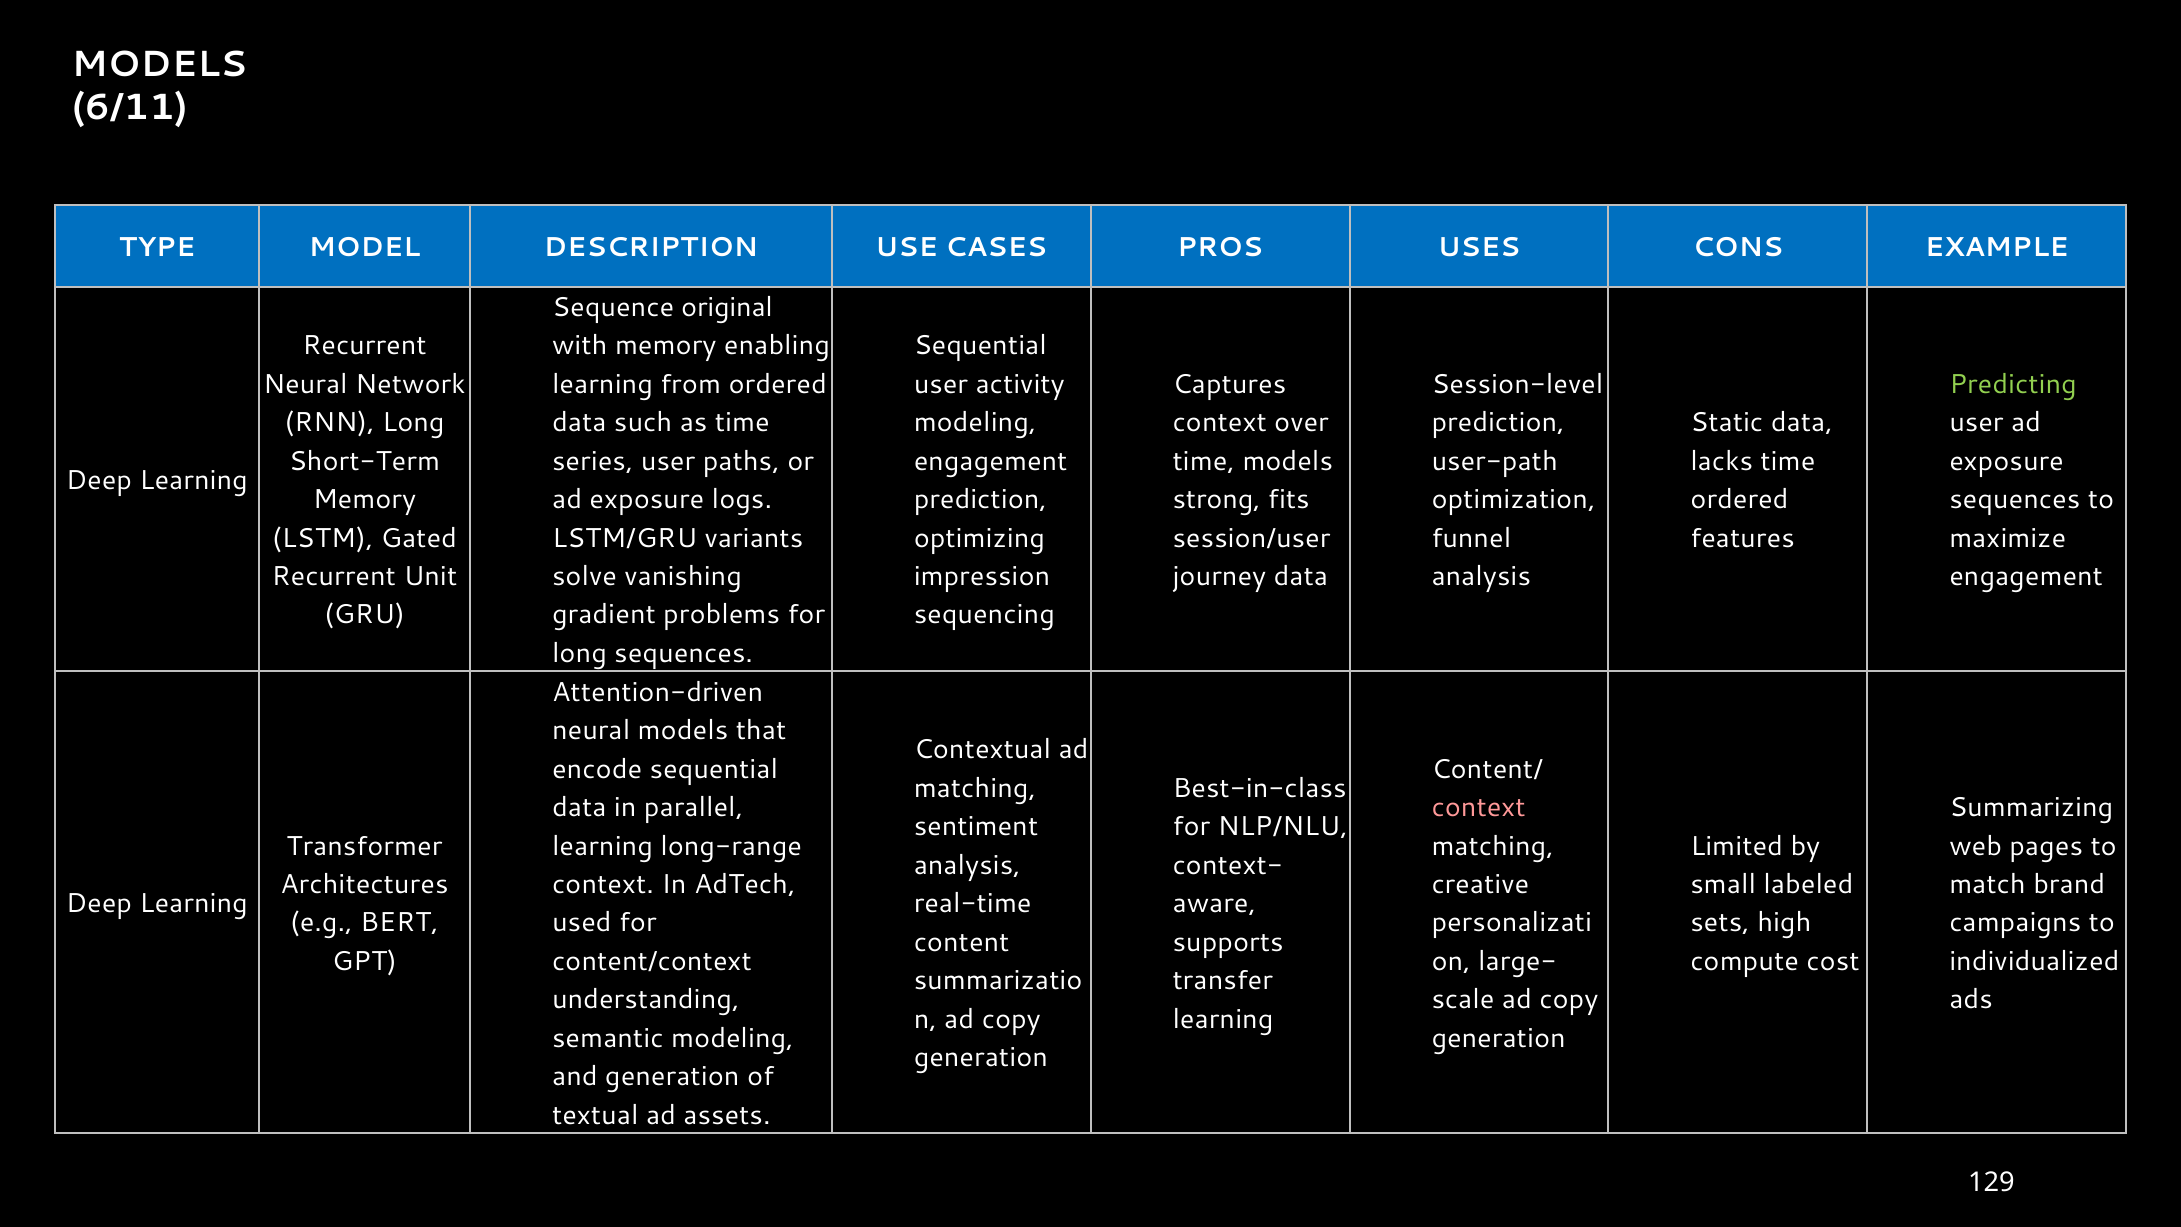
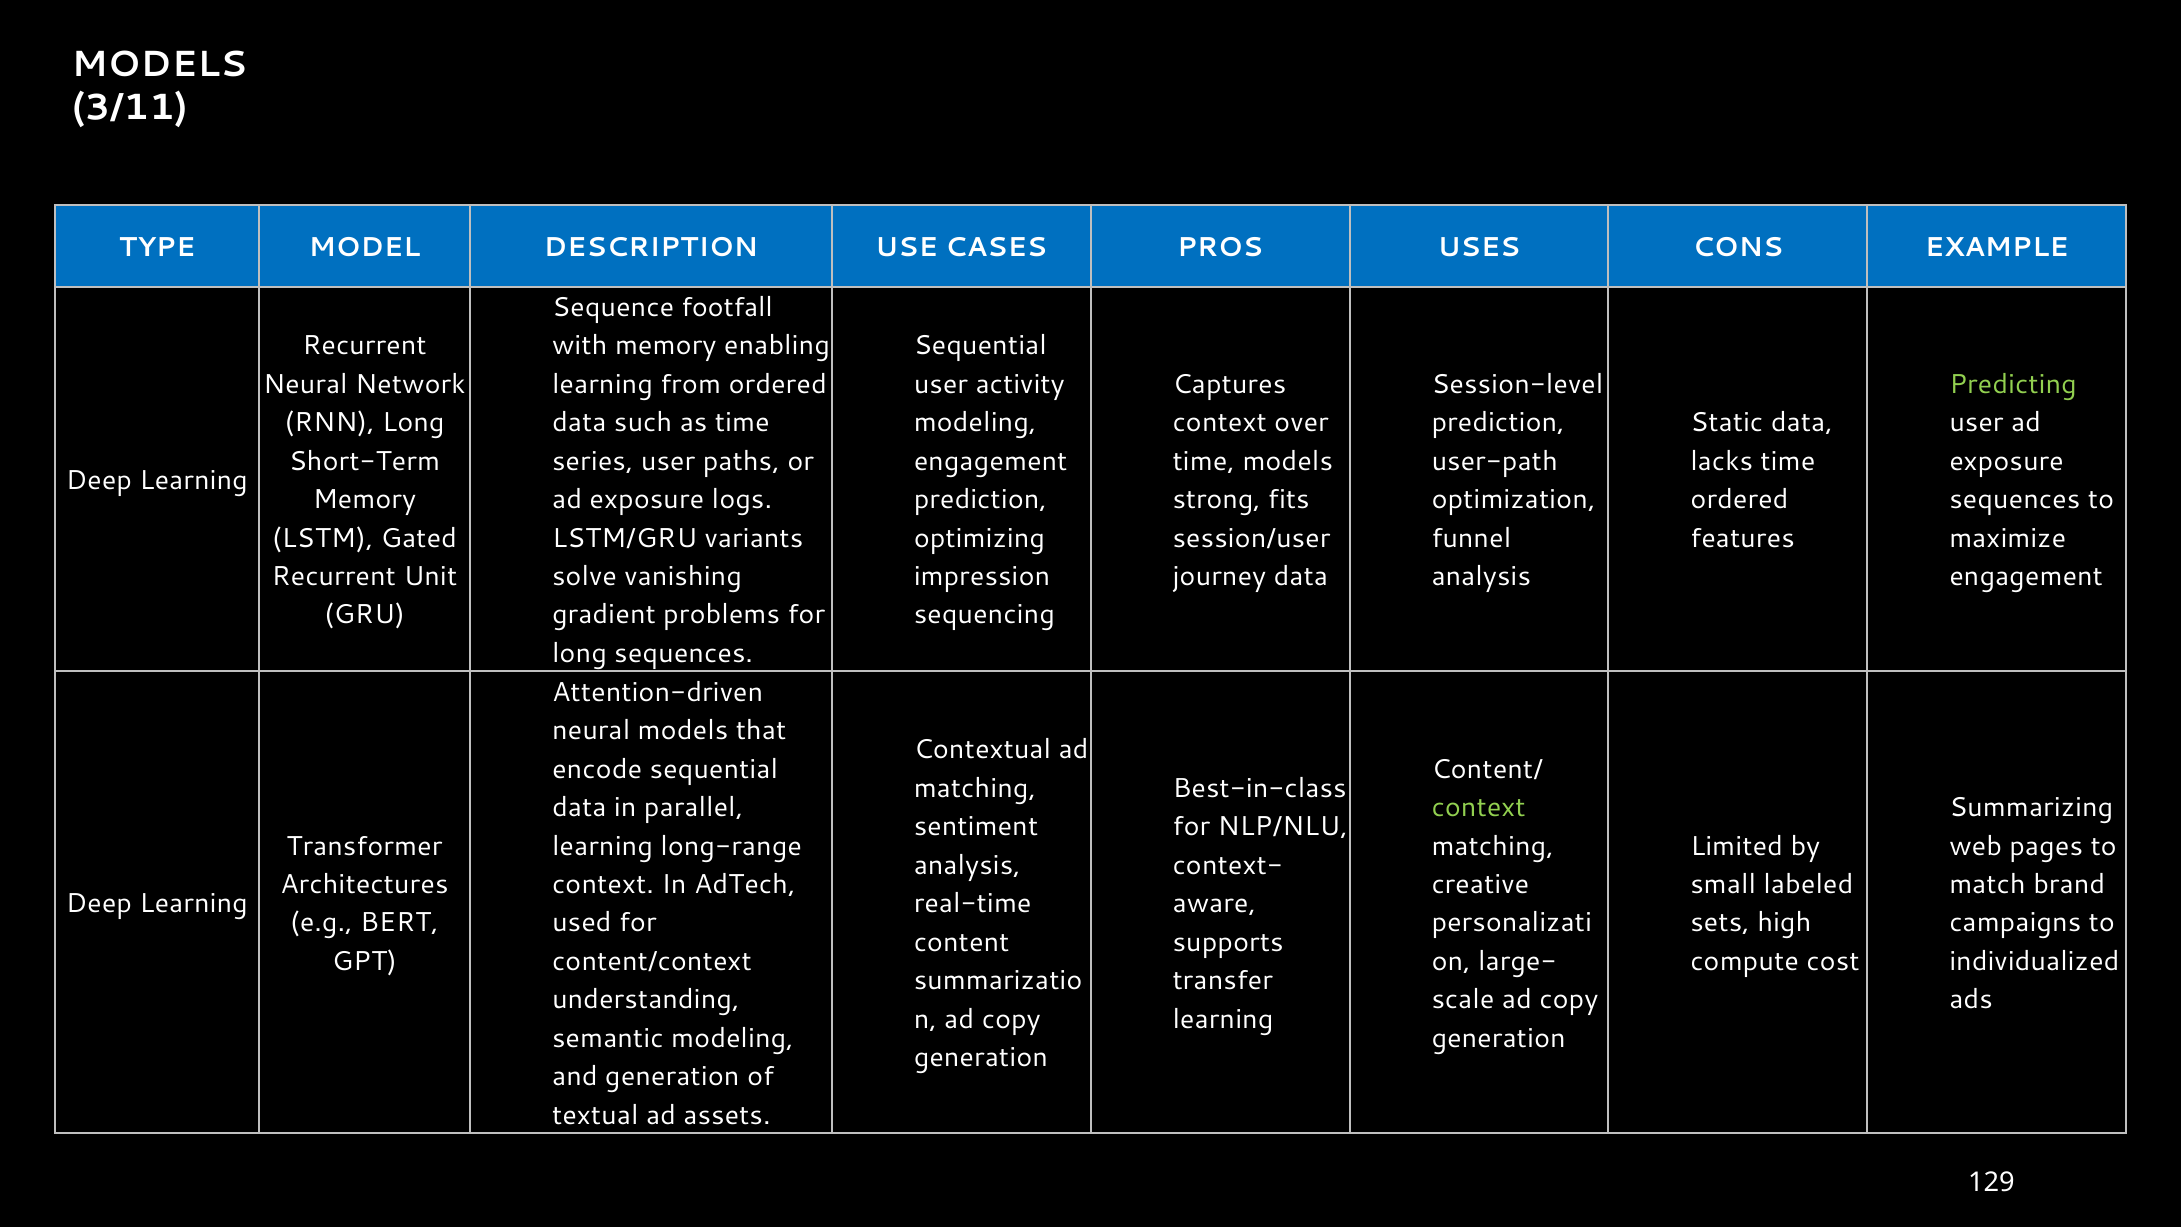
6/11: 6/11 -> 3/11 (130, 108)
original: original -> footfall (727, 307)
context colour: pink -> light green (1479, 807)
